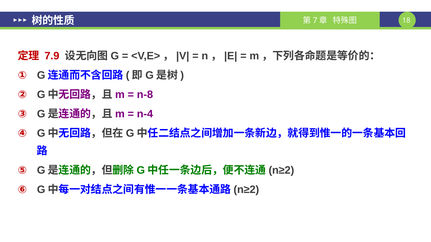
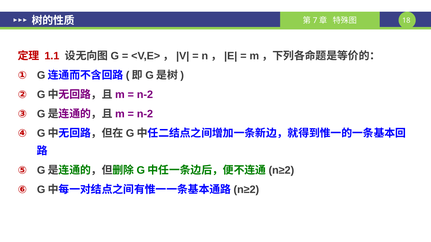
7.9: 7.9 -> 1.1 (52, 56)
n-8: n-8 -> n-2 (145, 95)
n-4: n-4 -> n-2 (145, 114)
